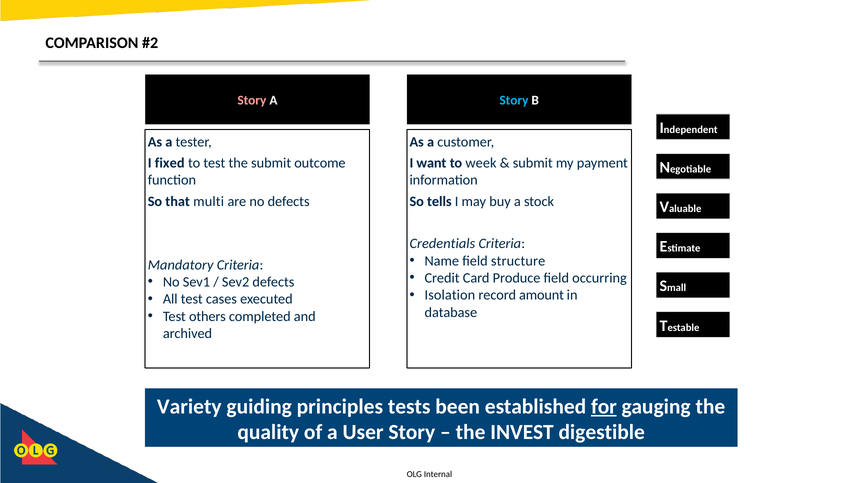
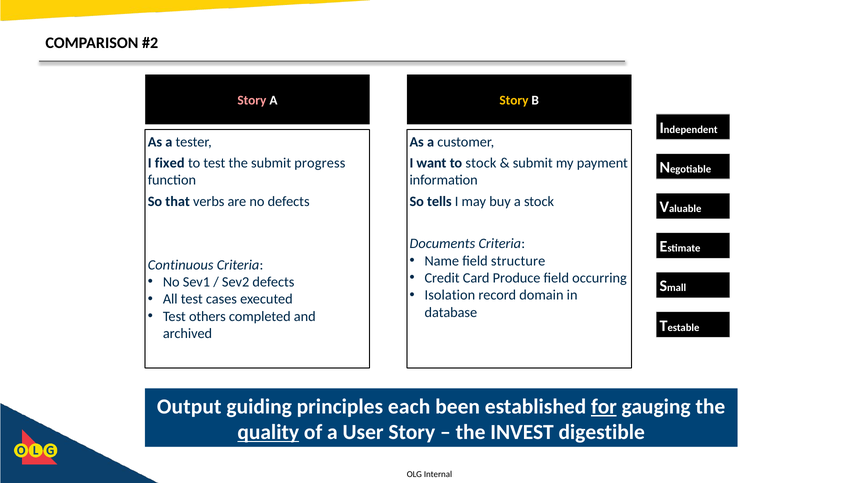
Story colour: light blue -> yellow (514, 100)
outcome: outcome -> progress (320, 163)
to week: week -> stock (481, 163)
multi: multi -> verbs (209, 201)
Credentials: Credentials -> Documents (442, 244)
Mandatory: Mandatory -> Continuous (181, 265)
amount: amount -> domain (541, 295)
Variety: Variety -> Output (189, 407)
tests: tests -> each (409, 407)
quality underline: none -> present (268, 432)
